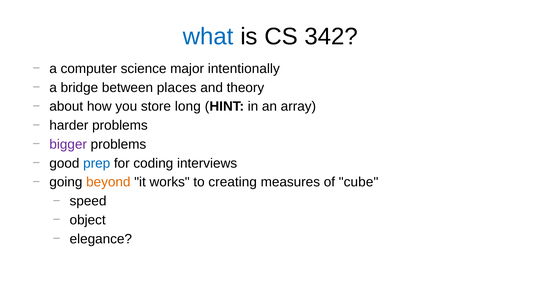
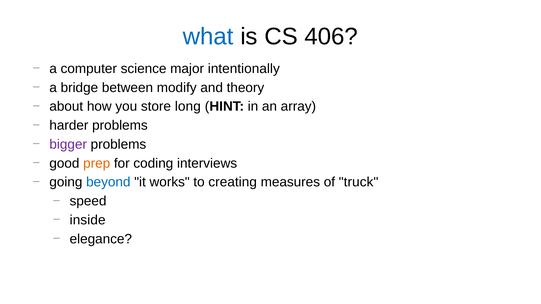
342: 342 -> 406 (331, 36)
places: places -> modify (177, 88)
prep colour: blue -> orange (97, 163)
beyond colour: orange -> blue (108, 182)
cube: cube -> truck (359, 182)
object: object -> inside (88, 220)
